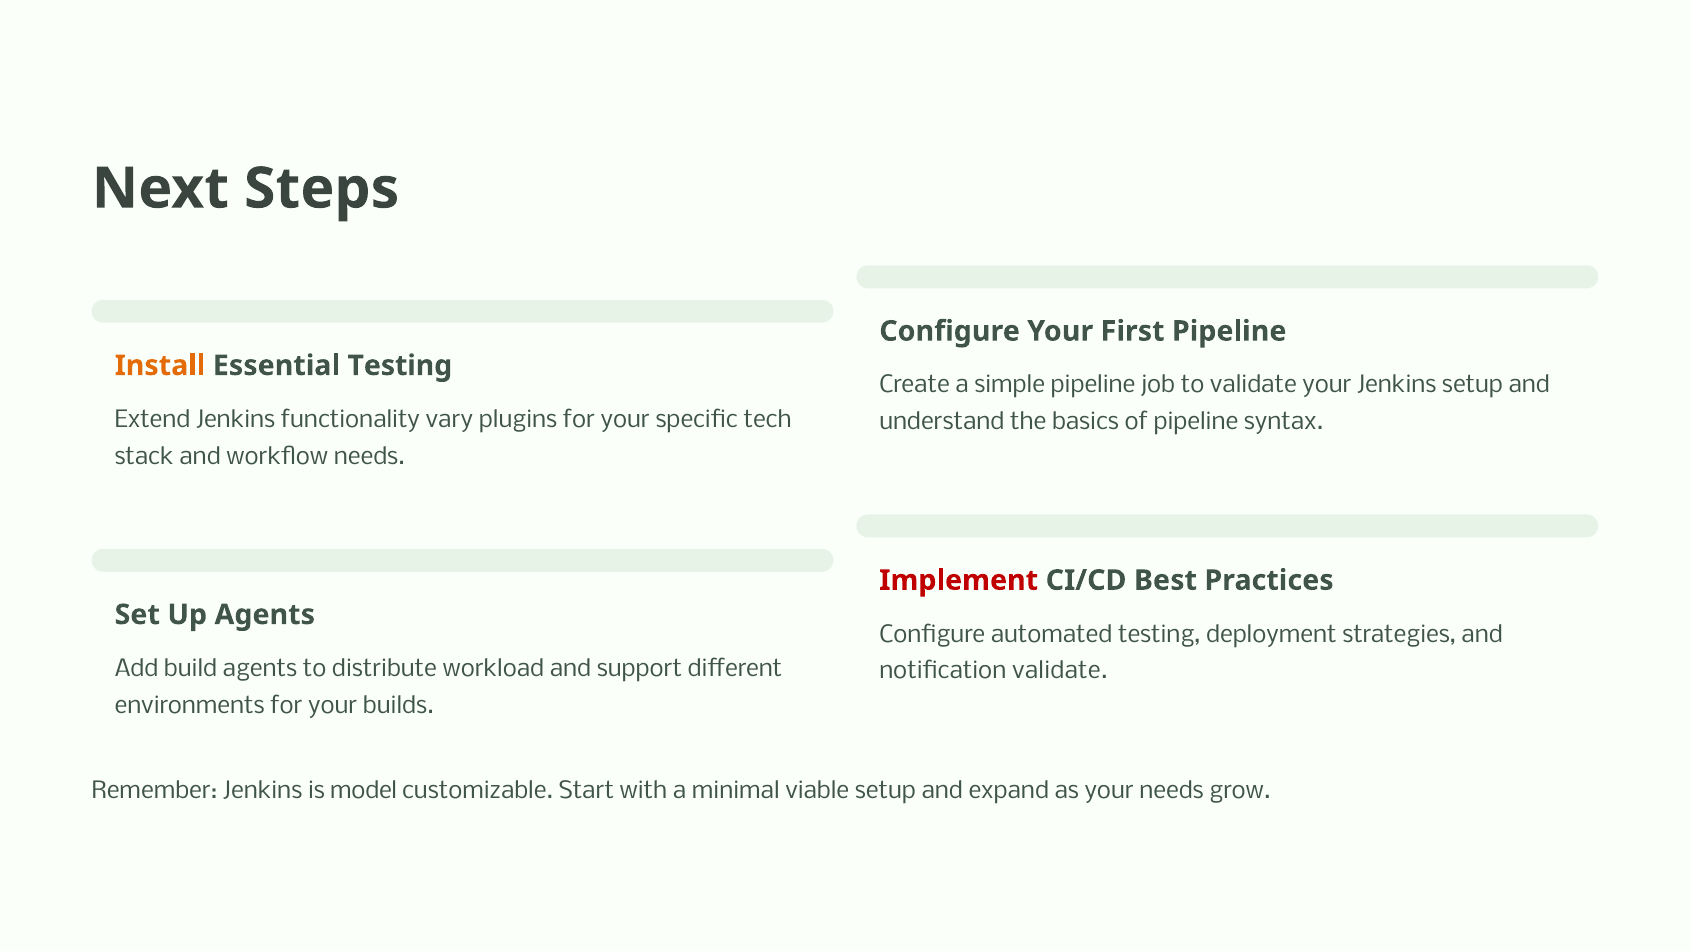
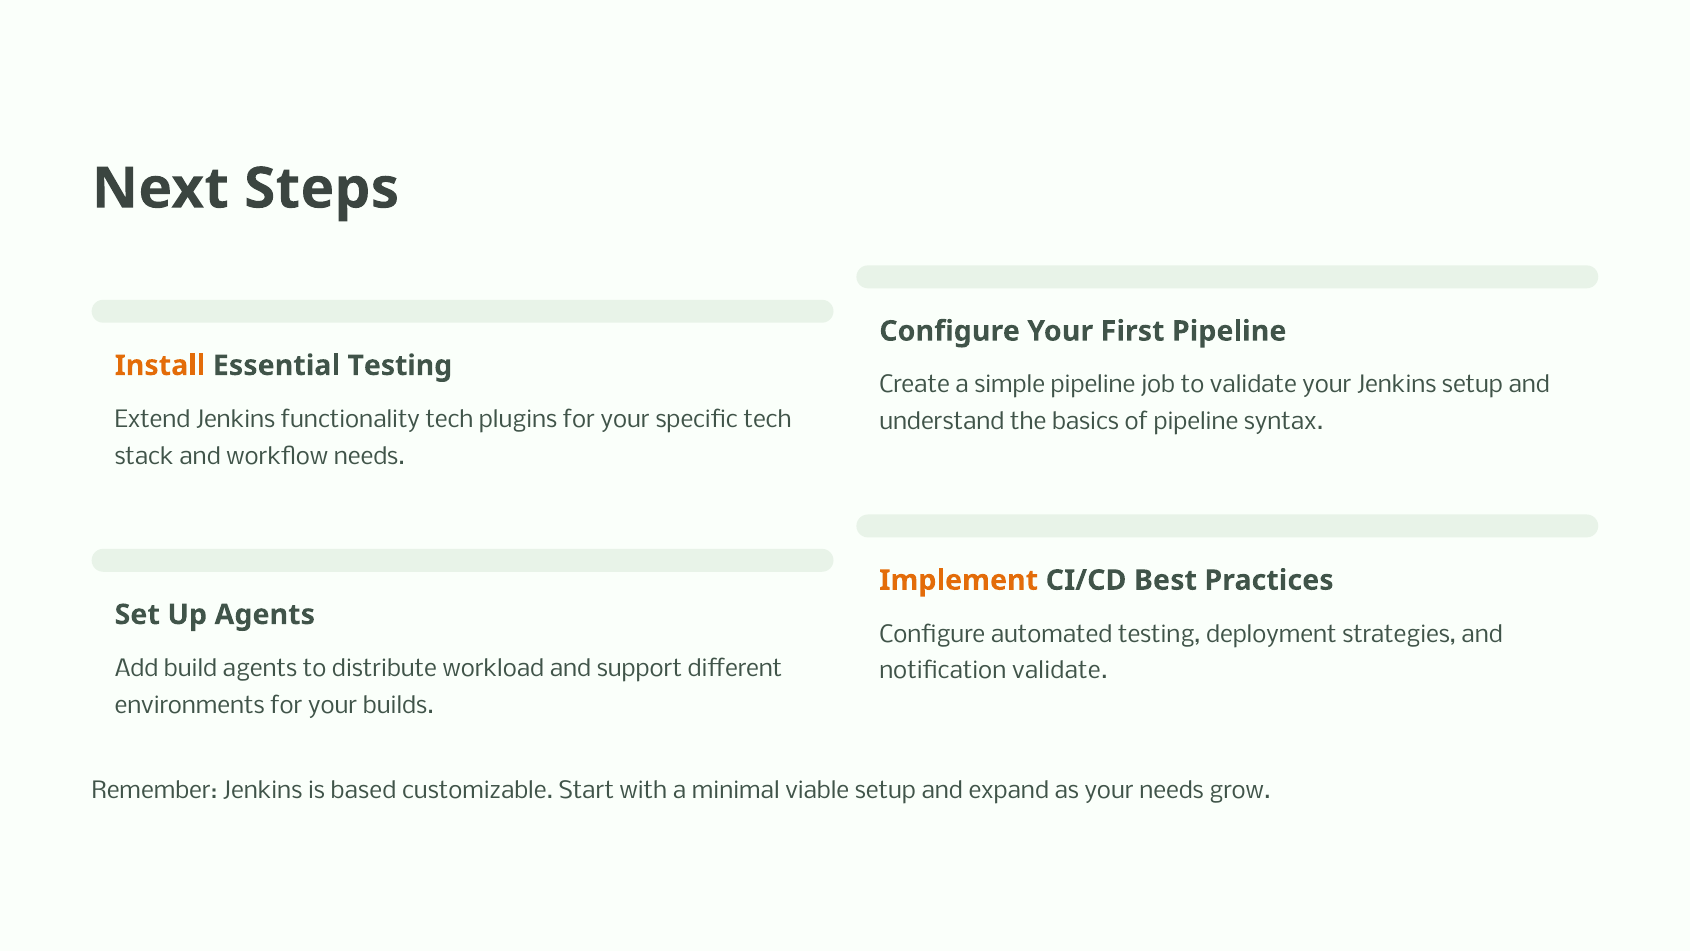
functionality vary: vary -> tech (449, 420)
Implement colour: red -> orange (959, 580)
model: model -> based (363, 791)
